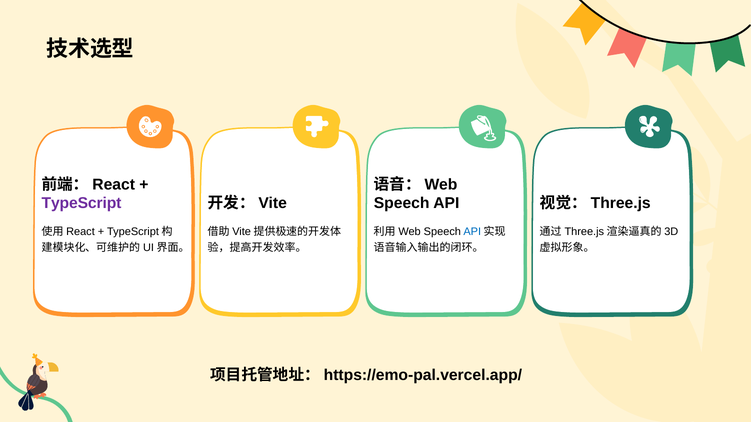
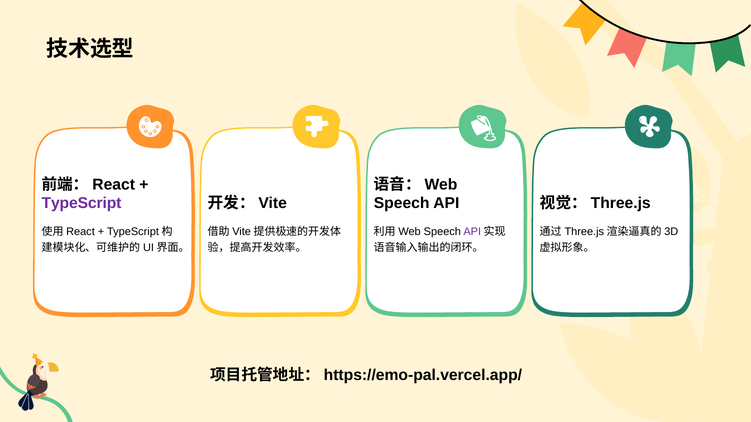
API colour: blue -> purple (472, 232)
